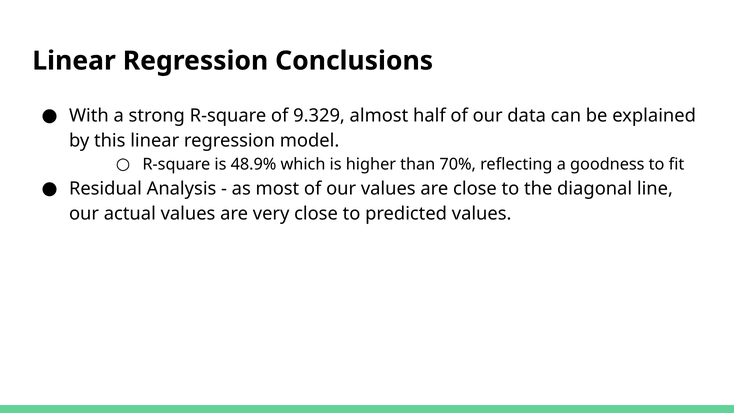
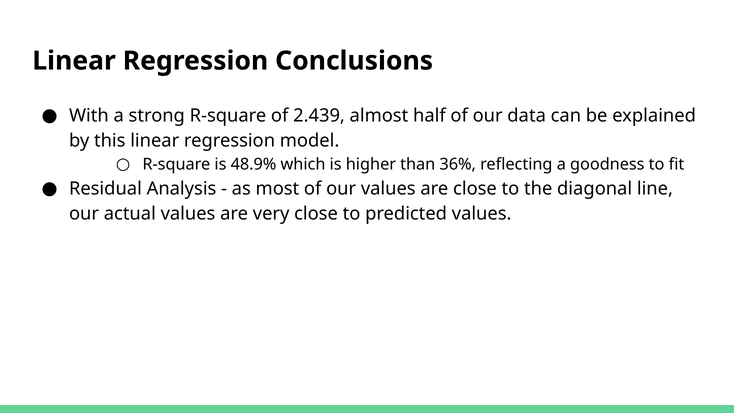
9.329: 9.329 -> 2.439 (319, 115)
70%: 70% -> 36% (458, 164)
